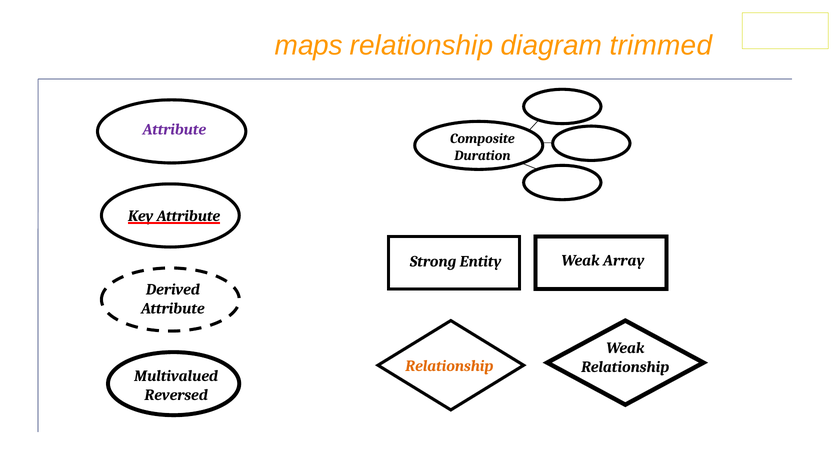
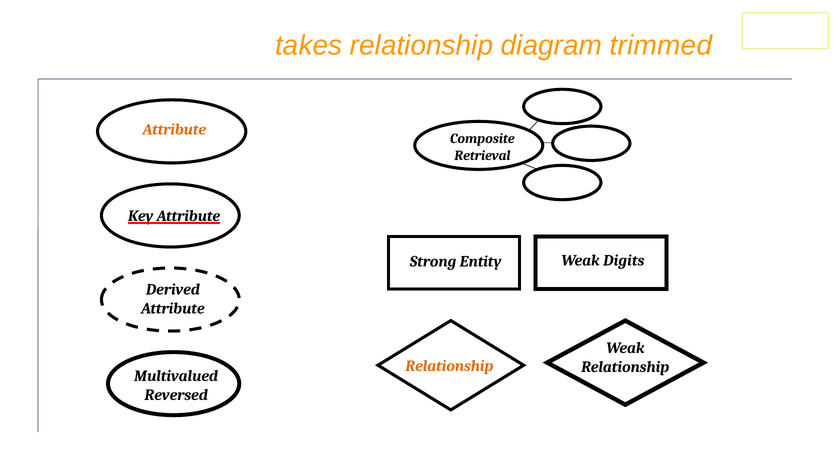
maps: maps -> takes (309, 46)
Attribute colour: purple -> orange (174, 129)
Duration: Duration -> Retrieval (482, 155)
Array: Array -> Digits (624, 260)
